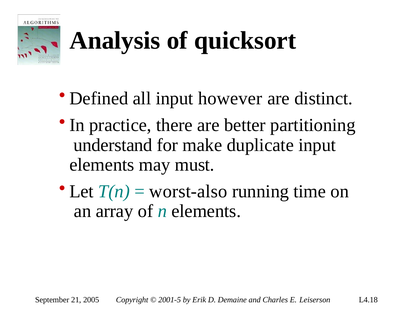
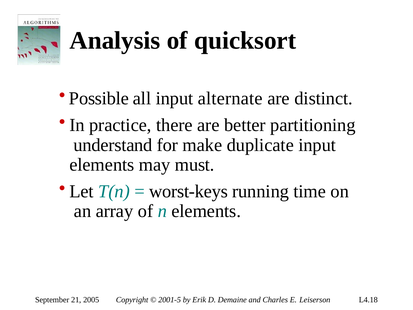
Defined: Defined -> Possible (99, 98)
however: however -> alternate (230, 98)
worst-also: worst-also -> worst-keys (188, 191)
